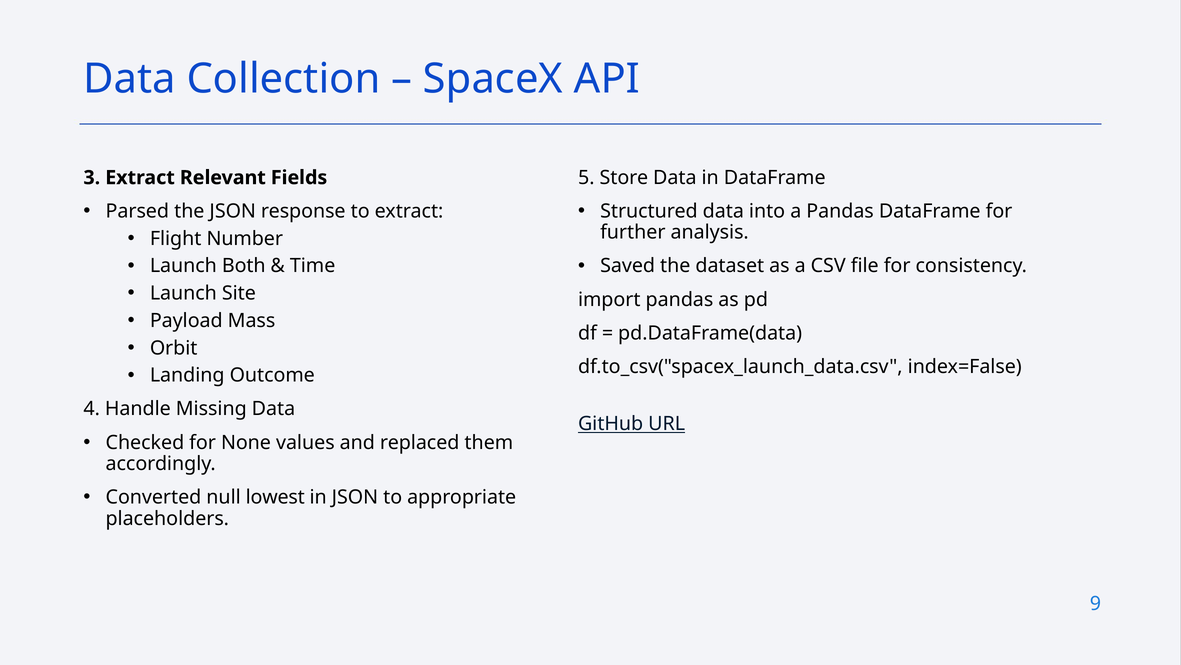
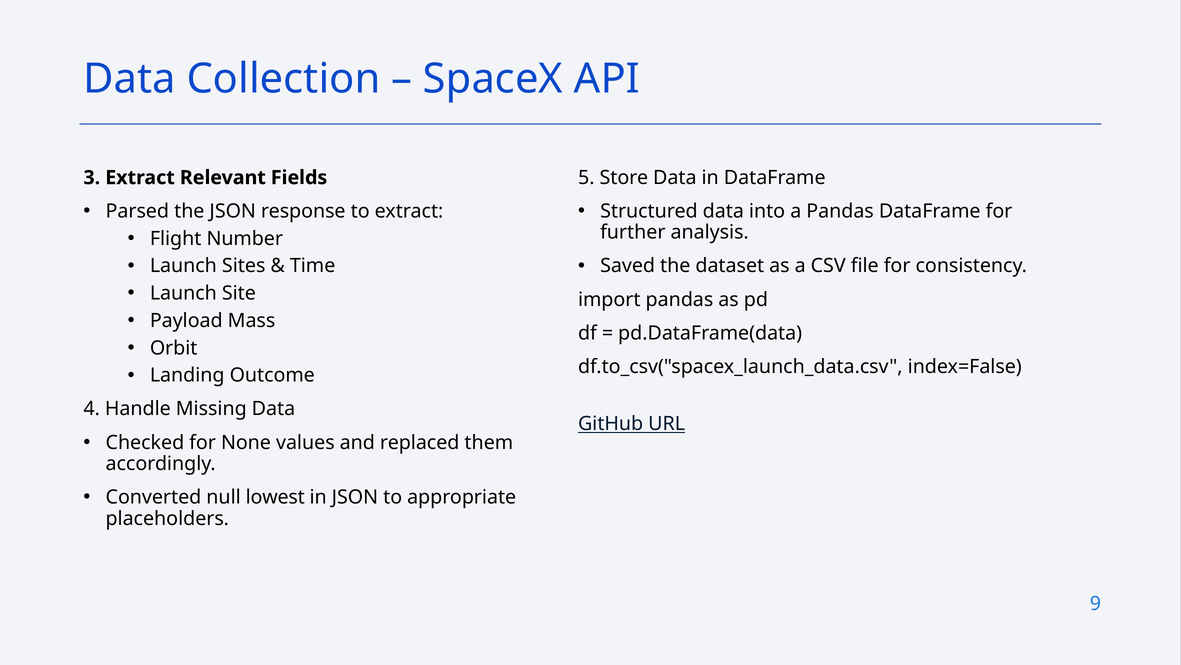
Both: Both -> Sites (244, 266)
